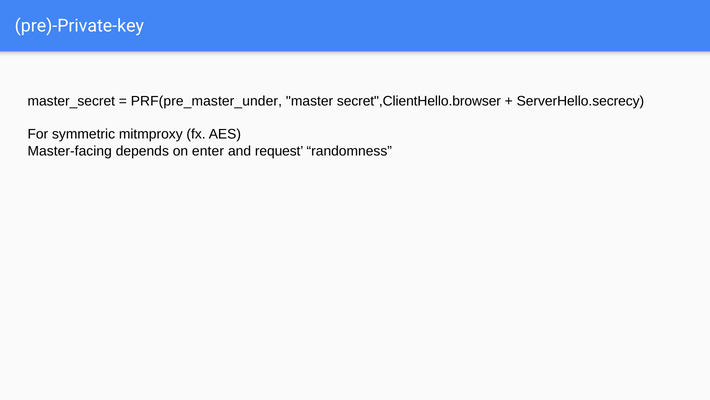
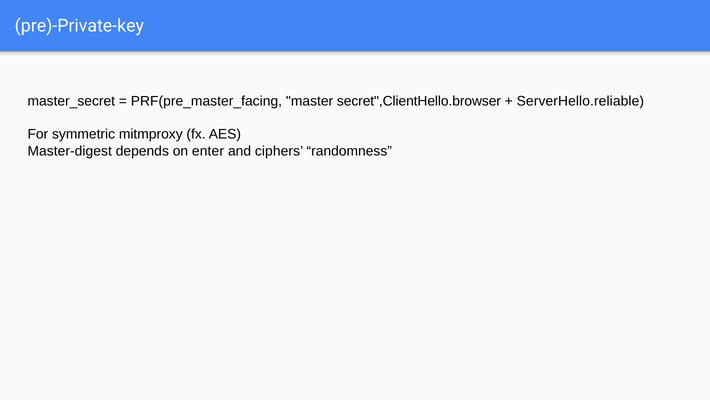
PRF(pre_master_under: PRF(pre_master_under -> PRF(pre_master_facing (206, 101)
ServerHello.secrecy: ServerHello.secrecy -> ServerHello.reliable (580, 101)
Master-facing: Master-facing -> Master-digest (70, 151)
request: request -> ciphers (279, 151)
